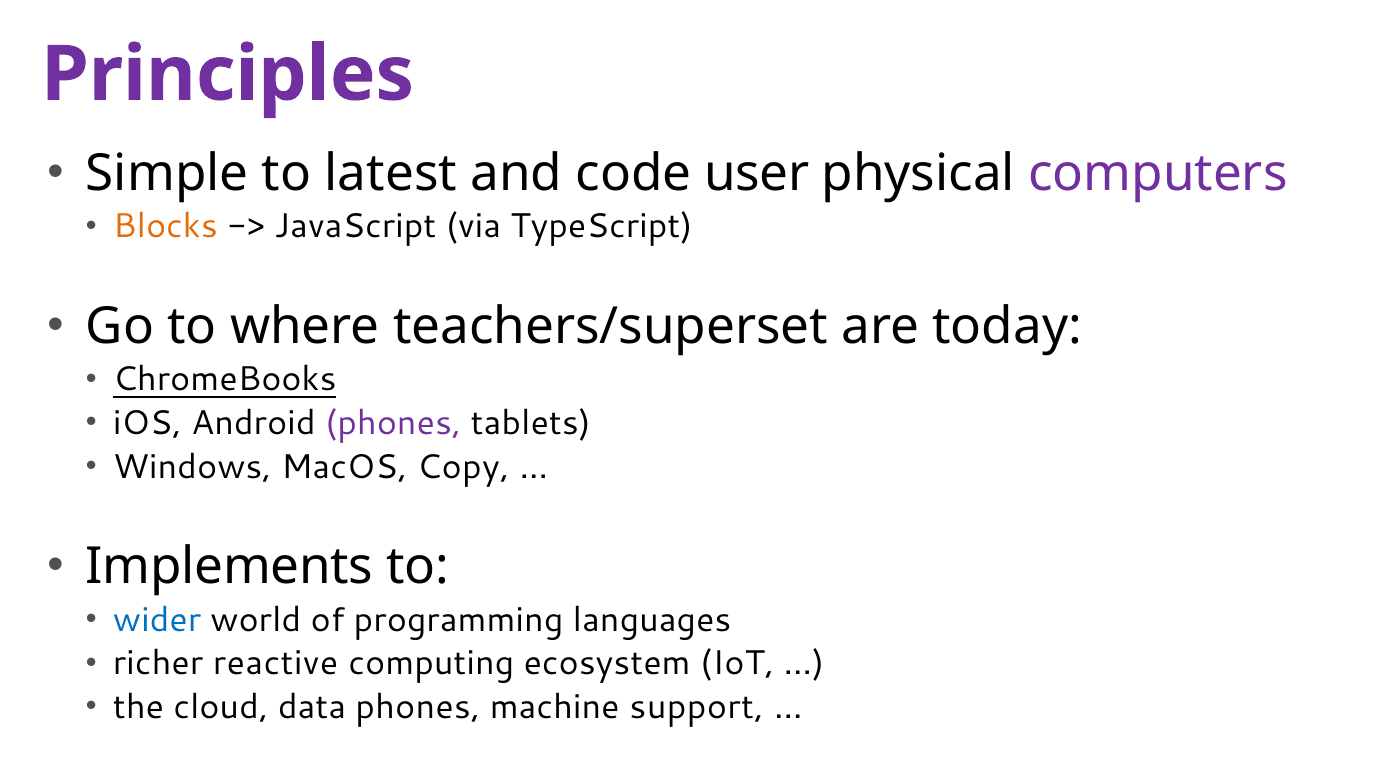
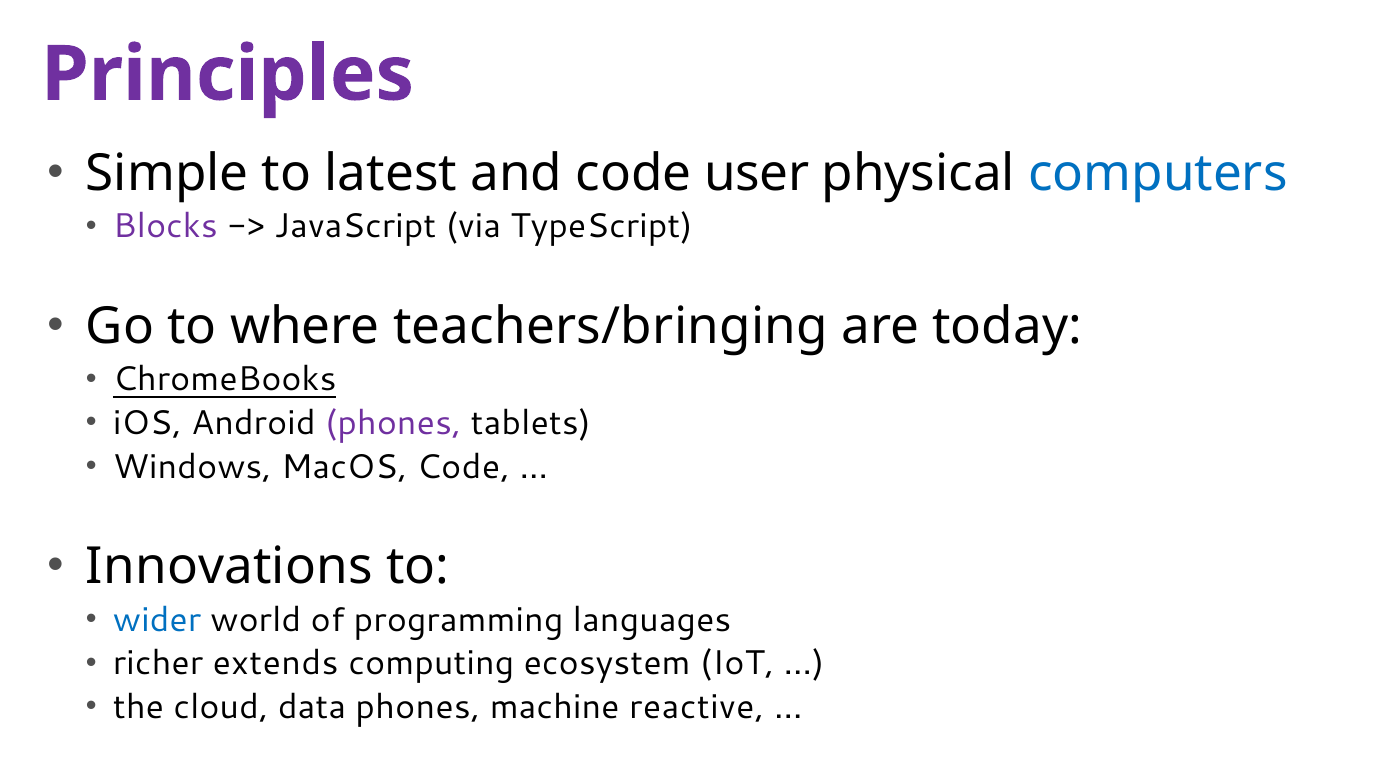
computers colour: purple -> blue (1158, 174)
Blocks colour: orange -> purple (165, 227)
teachers/superset: teachers/superset -> teachers/bringing (610, 327)
MacOS Copy: Copy -> Code (463, 467)
Implements: Implements -> Innovations (229, 567)
reactive: reactive -> extends (276, 664)
support: support -> reactive (697, 708)
